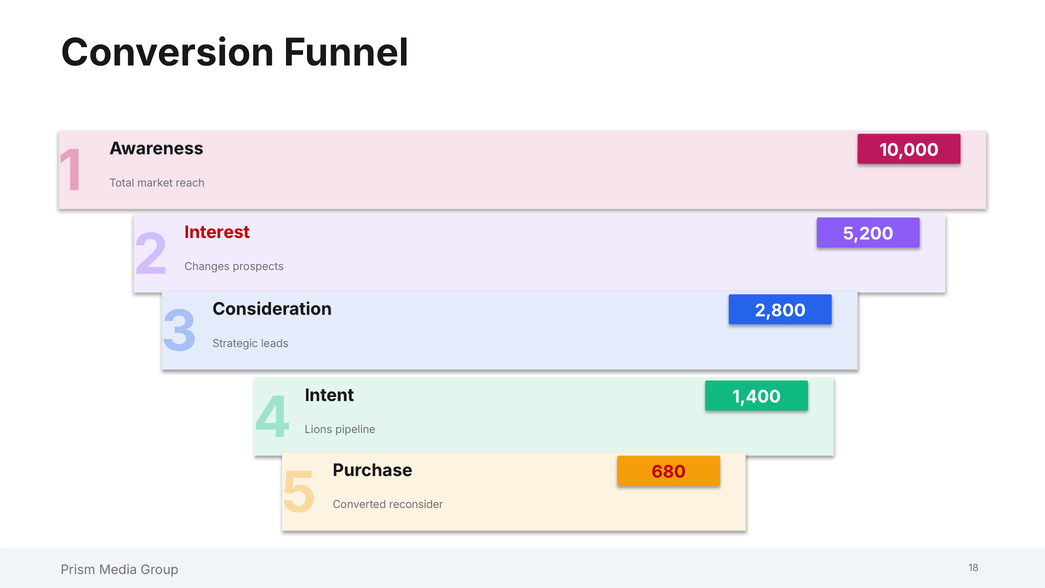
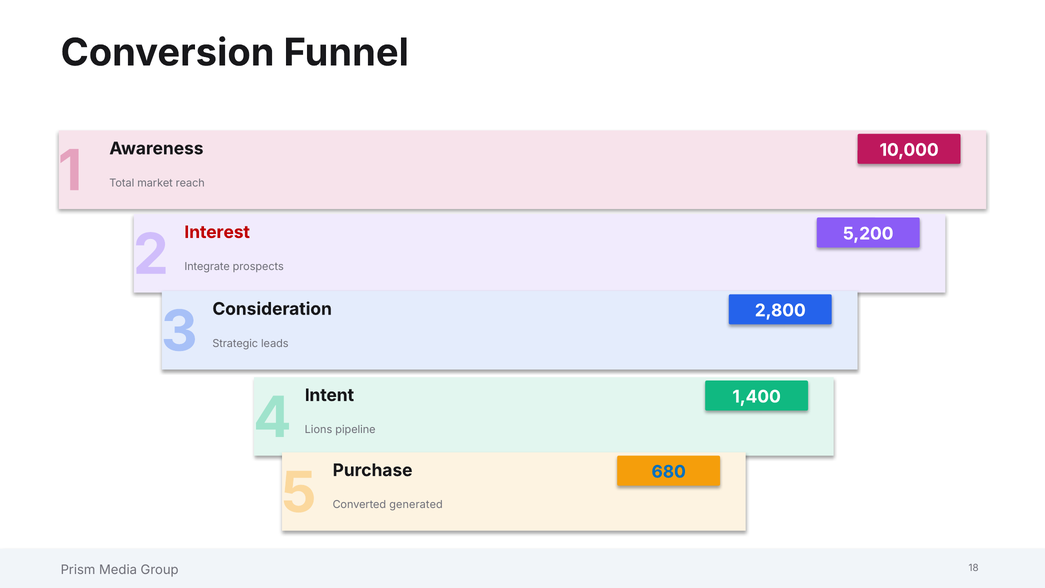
Changes: Changes -> Integrate (207, 267)
680 colour: red -> blue (669, 472)
reconsider: reconsider -> generated (416, 505)
